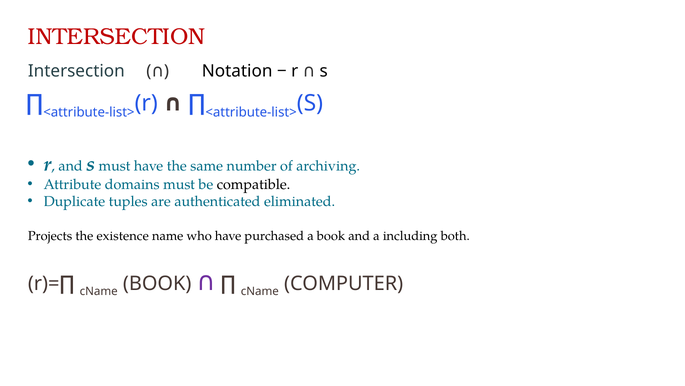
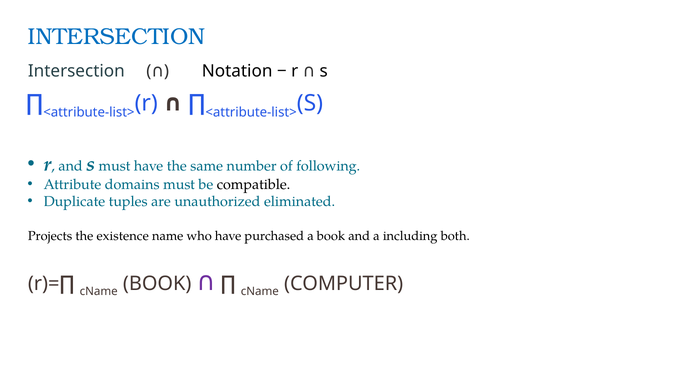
INTERSECTION colour: red -> blue (117, 37)
archiving: archiving -> following (328, 166)
authenticated: authenticated -> unauthorized (217, 201)
